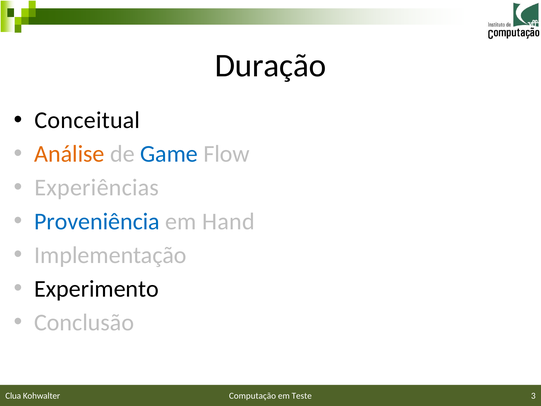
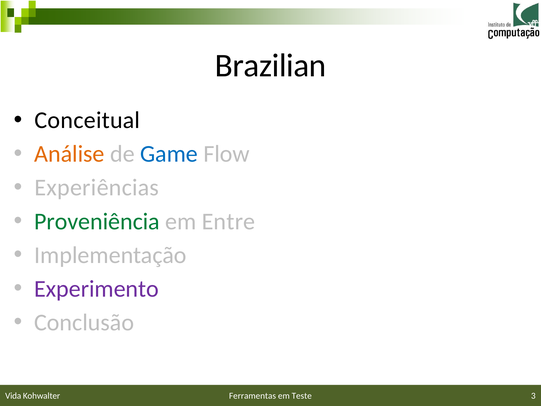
Duração: Duração -> Brazilian (271, 66)
Proveniência colour: blue -> green (97, 221)
Hand: Hand -> Entre (228, 221)
Experimento colour: black -> purple (97, 289)
Computação: Computação -> Ferramentas (253, 395)
Clua: Clua -> Vida (13, 396)
